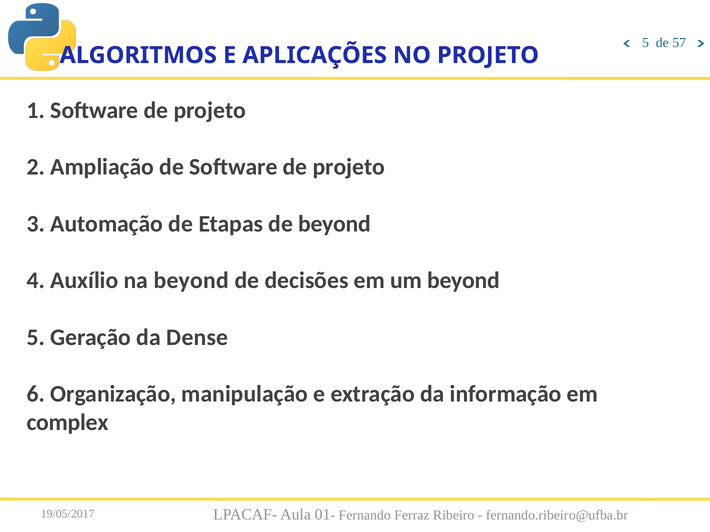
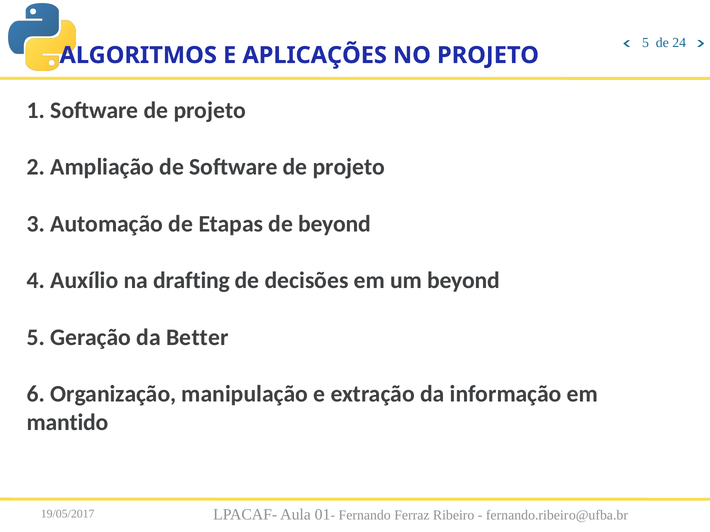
57: 57 -> 24 (679, 43)
na beyond: beyond -> drafting (192, 281)
Dense: Dense -> Better (197, 338)
complex: complex -> mantido (68, 423)
